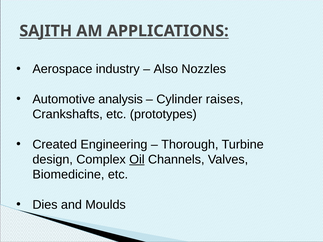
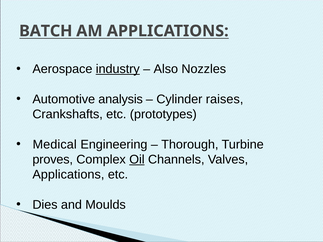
SAJITH: SAJITH -> BATCH (46, 31)
industry underline: none -> present (118, 69)
Created: Created -> Medical (55, 145)
design: design -> proves (53, 160)
Biomedicine: Biomedicine -> Applications (68, 175)
